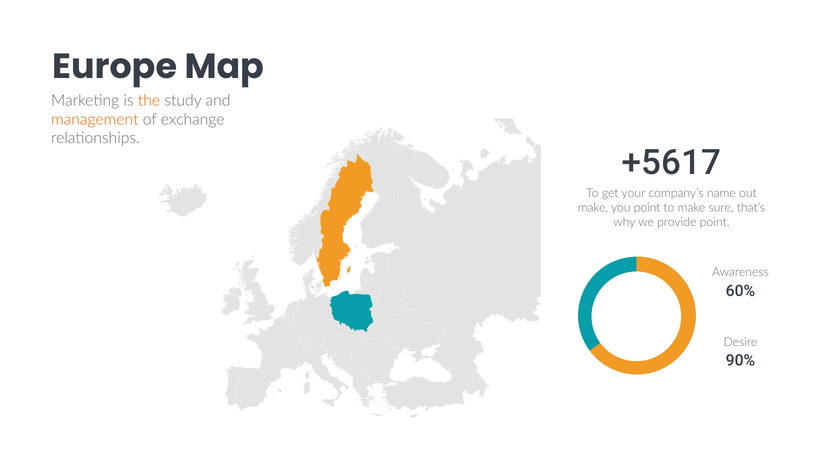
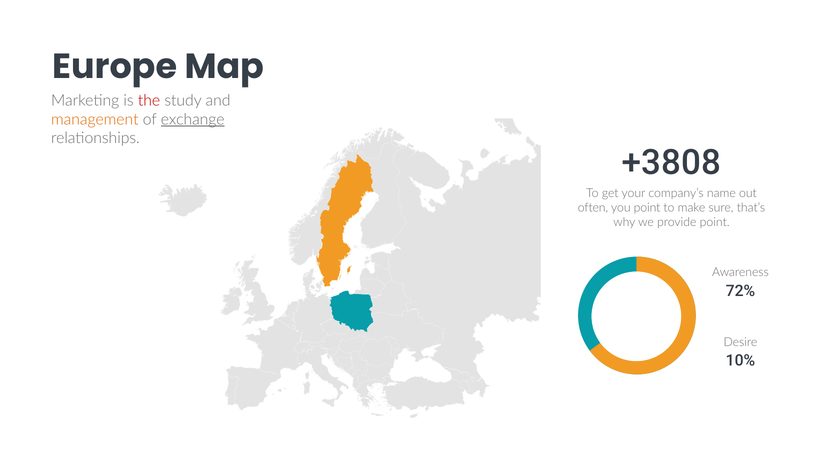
the colour: orange -> red (149, 100)
exchange underline: none -> present (193, 119)
+5617: +5617 -> +3808 (671, 163)
make: make -> often (593, 208)
60%: 60% -> 72% (740, 291)
90%: 90% -> 10% (740, 361)
